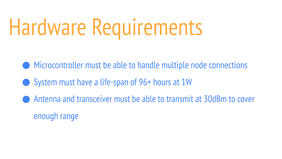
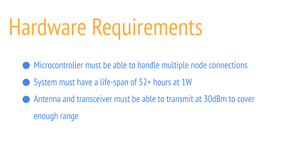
96+: 96+ -> 52+ (145, 82)
